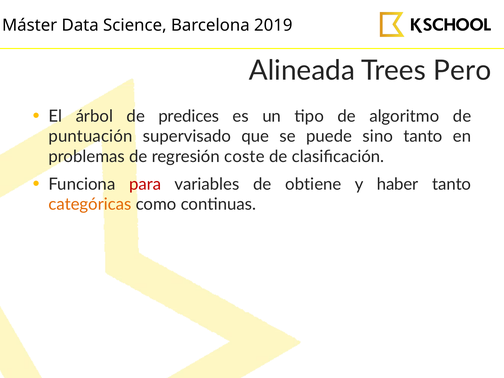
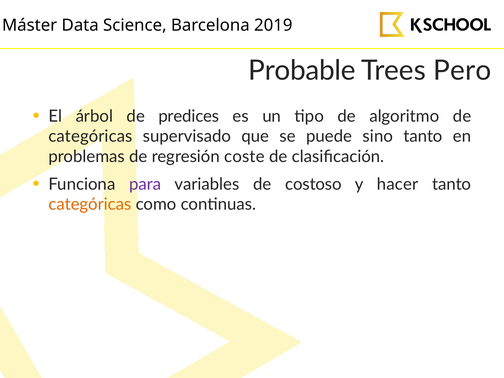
Alineada: Alineada -> Probable (302, 71)
puntuación: puntuación -> categóricas (90, 136)
para colour: red -> purple (145, 184)
obtiene: obtiene -> costoso (313, 184)
haber: haber -> hacer (398, 184)
